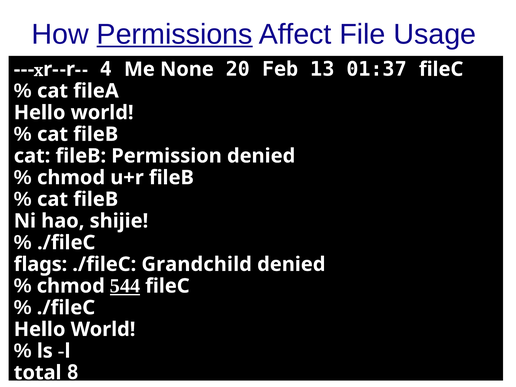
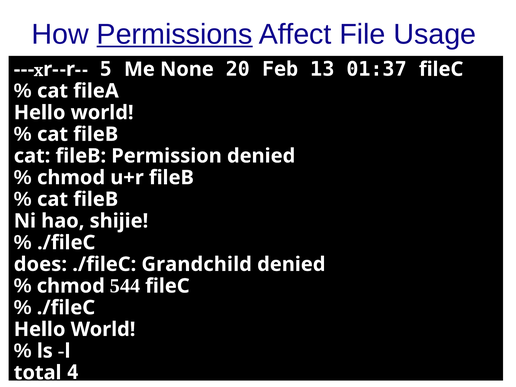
4: 4 -> 5 (106, 69)
flags: flags -> does (40, 264)
544 underline: present -> none (125, 286)
8: 8 -> 4 (73, 373)
